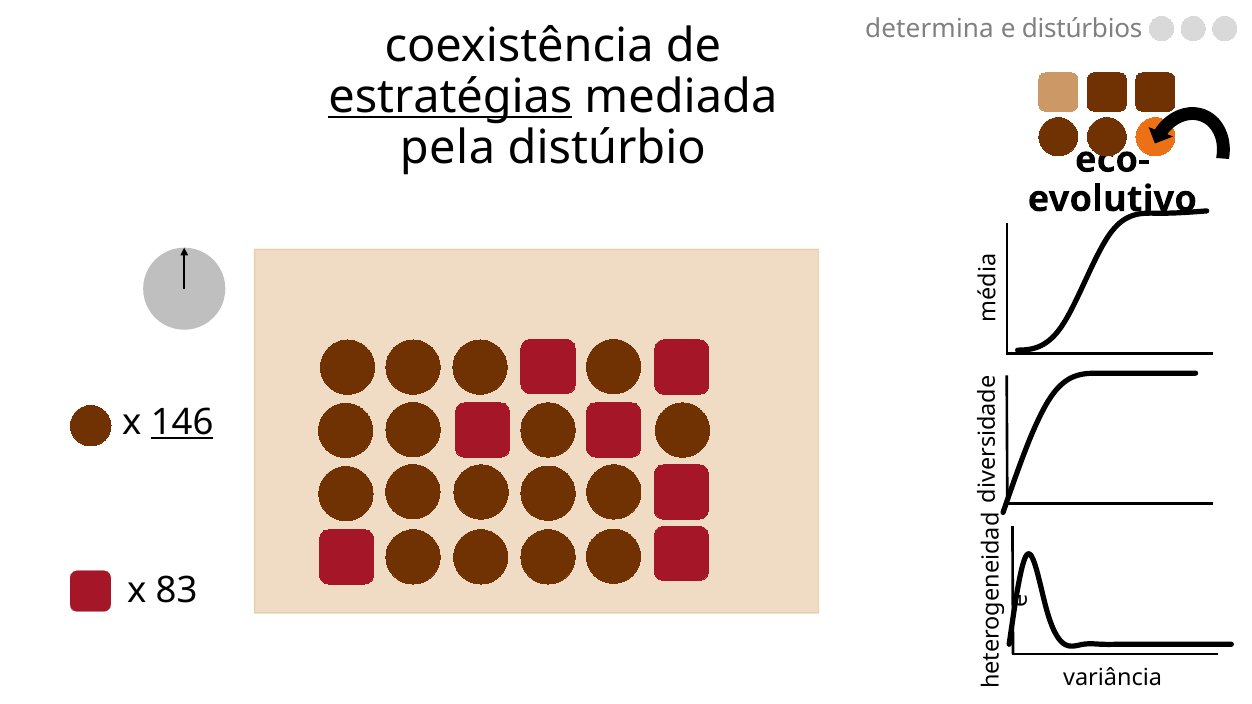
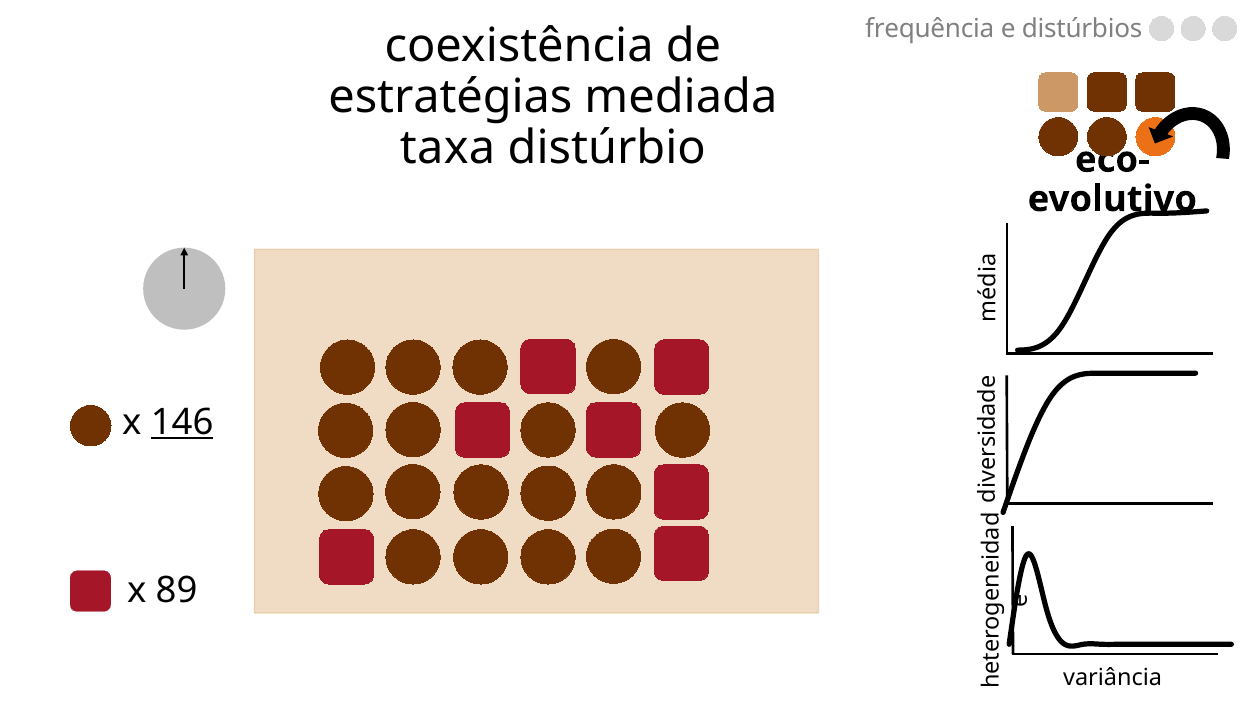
determina: determina -> frequência (930, 29)
estratégias underline: present -> none (450, 97)
pela: pela -> taxa (448, 148)
83: 83 -> 89 (177, 591)
